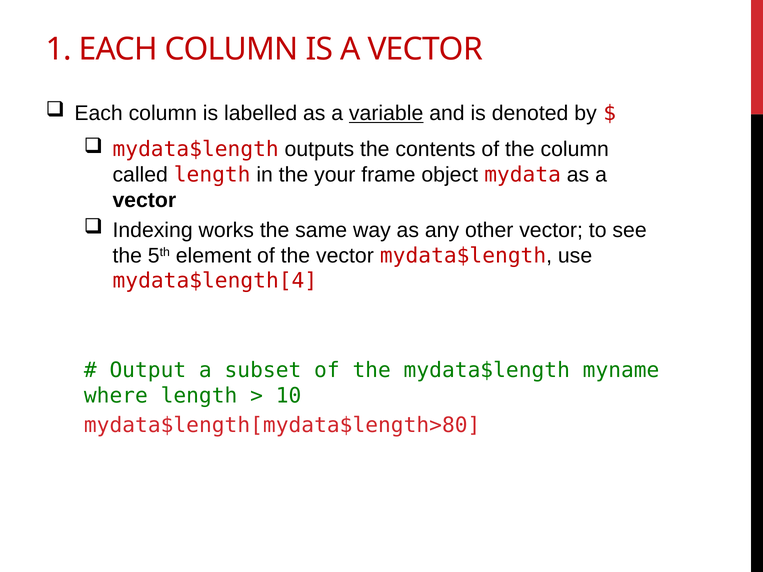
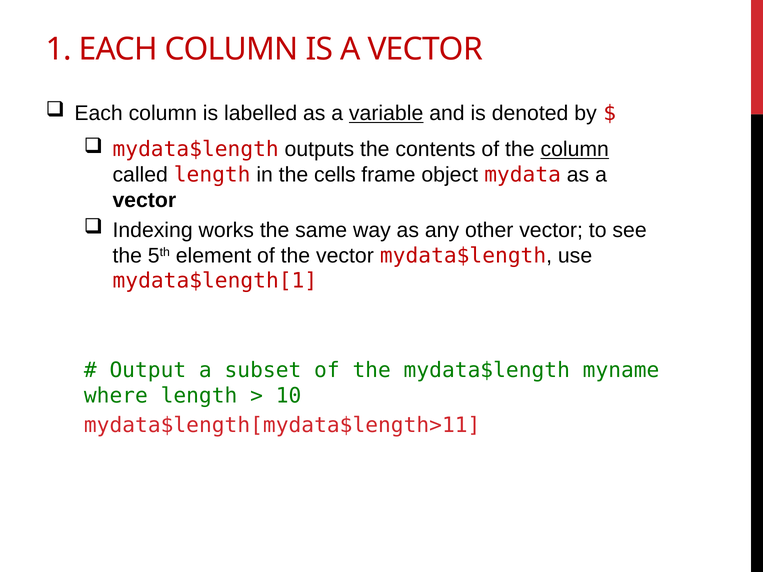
column underline: none -> present (575, 150)
your: your -> cells (335, 175)
mydata$length[4: mydata$length[4 -> mydata$length[1 (215, 281)
mydata$length[mydata$length>80: mydata$length[mydata$length>80 -> mydata$length[mydata$length>11 (282, 425)
